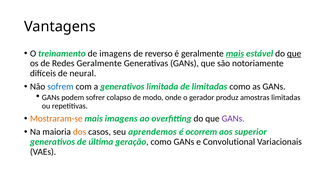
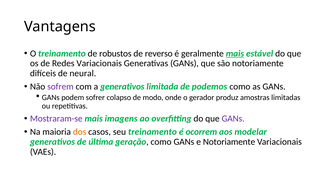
de imagens: imagens -> robustos (115, 53)
que underline: present -> none (294, 53)
Redes Geralmente: Geralmente -> Variacionais (99, 63)
sofrem colour: blue -> purple (60, 87)
de limitadas: limitadas -> podemos (210, 87)
Mostraram-se colour: orange -> purple (56, 118)
seu aprendemos: aprendemos -> treinamento (152, 132)
superior: superior -> modelar (251, 132)
e Convolutional: Convolutional -> Notoriamente (229, 142)
